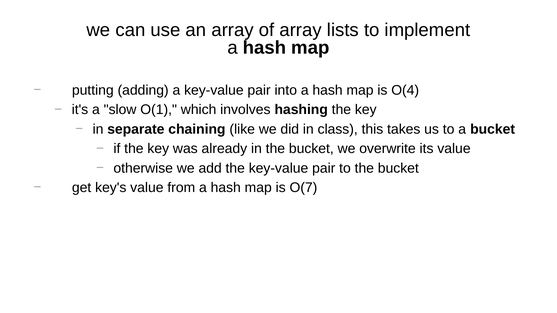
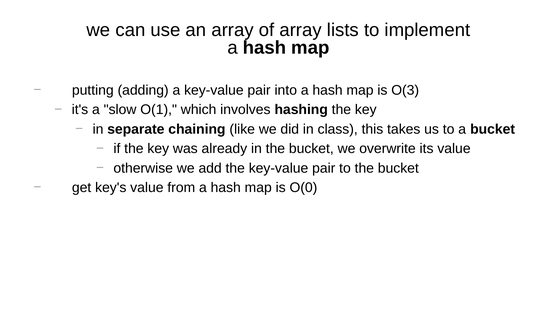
O(4: O(4 -> O(3 (405, 90)
O(7: O(7 -> O(0 (303, 188)
